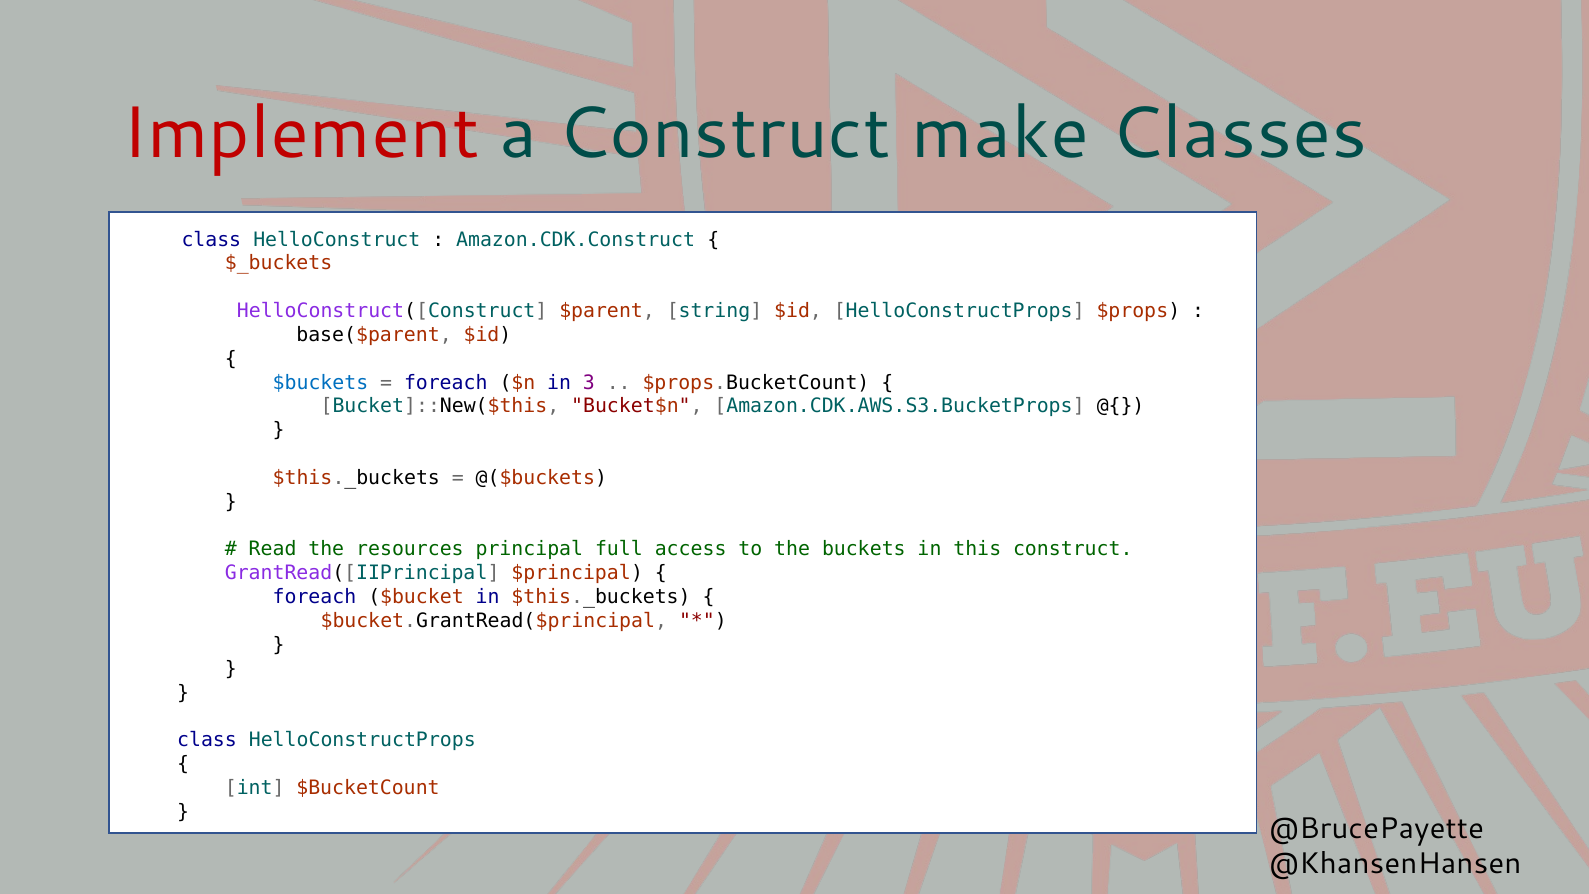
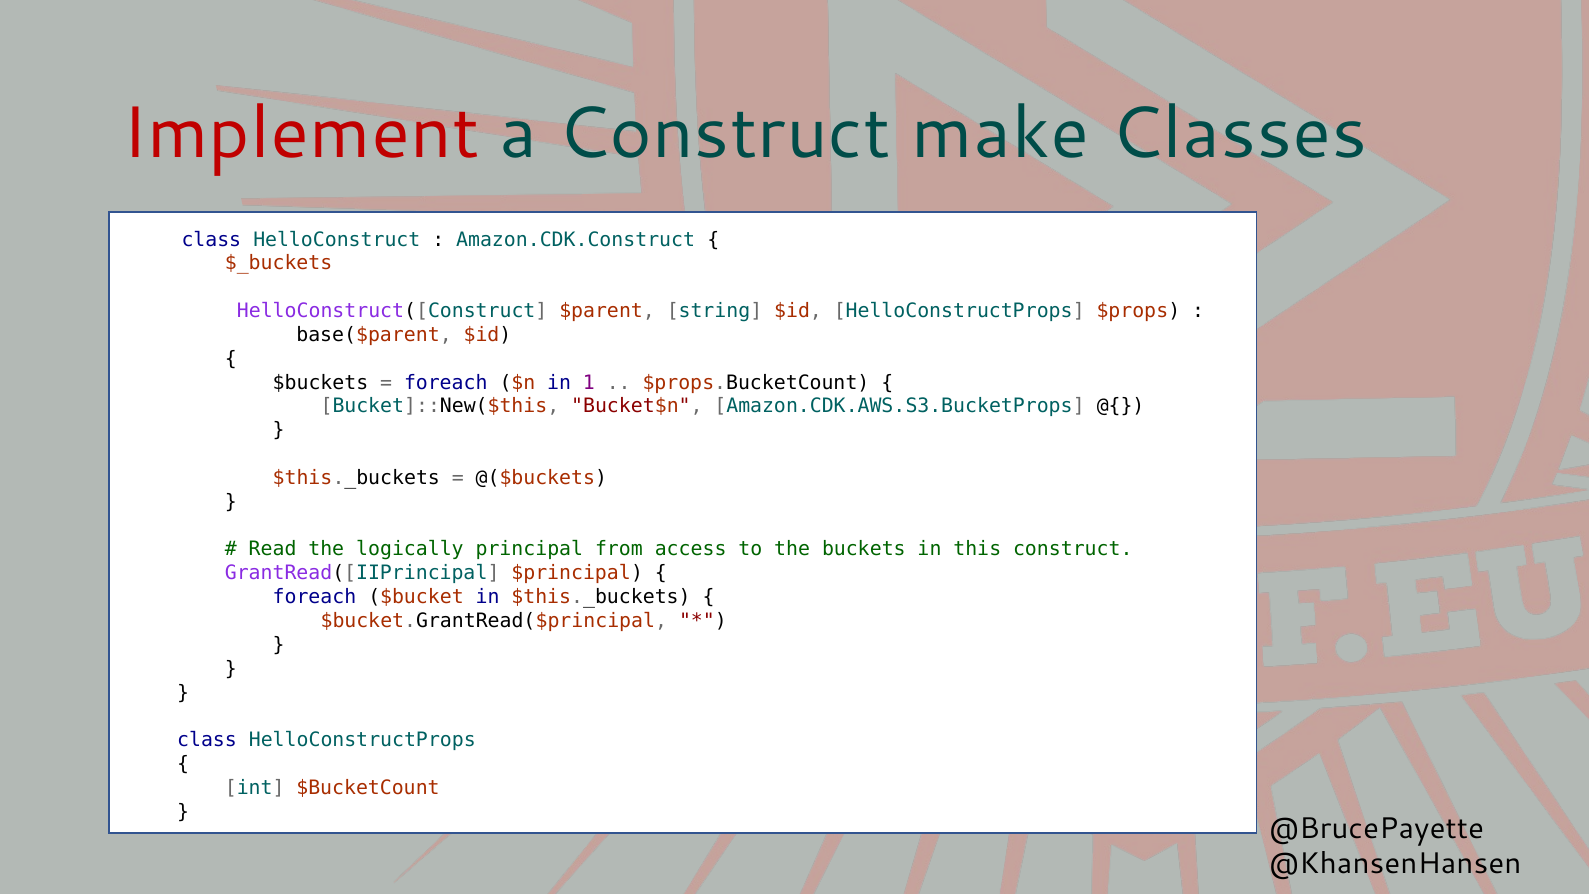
$buckets colour: blue -> black (320, 382)
3: 3 -> 1 (589, 382)
resources: resources -> logically (410, 549)
full: full -> from (619, 549)
